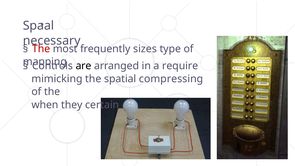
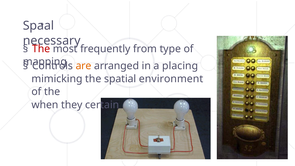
sizes: sizes -> from (145, 49)
are colour: black -> orange (84, 66)
require: require -> placing (180, 66)
compressing: compressing -> environment (171, 79)
